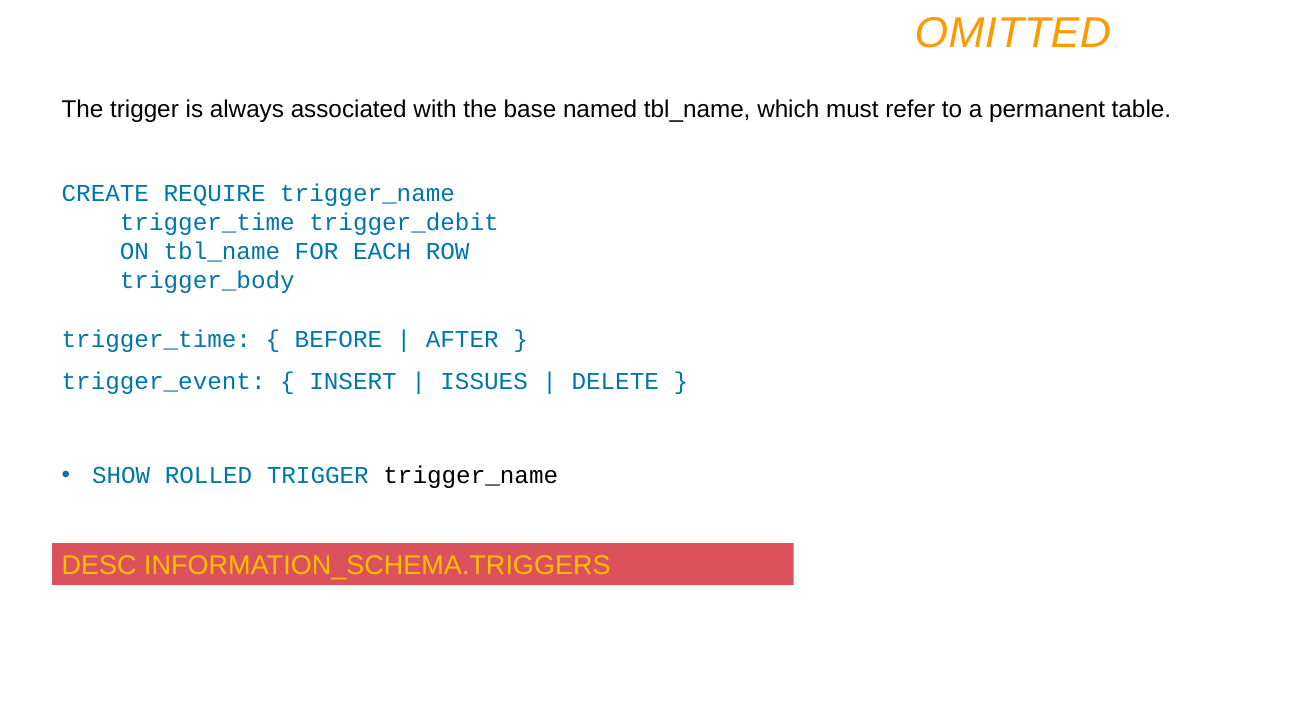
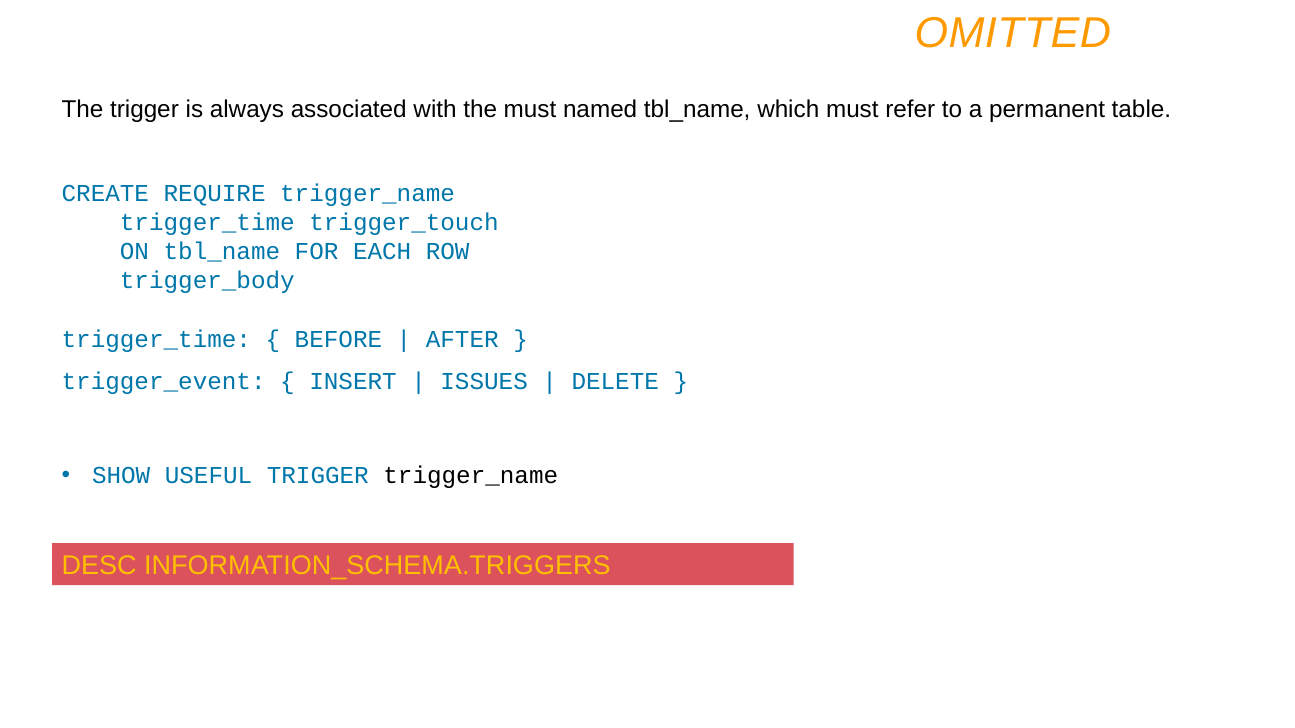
the base: base -> must (530, 110)
trigger_debit: trigger_debit -> trigger_touch (404, 223)
ROLLED: ROLLED -> USEFUL (209, 476)
